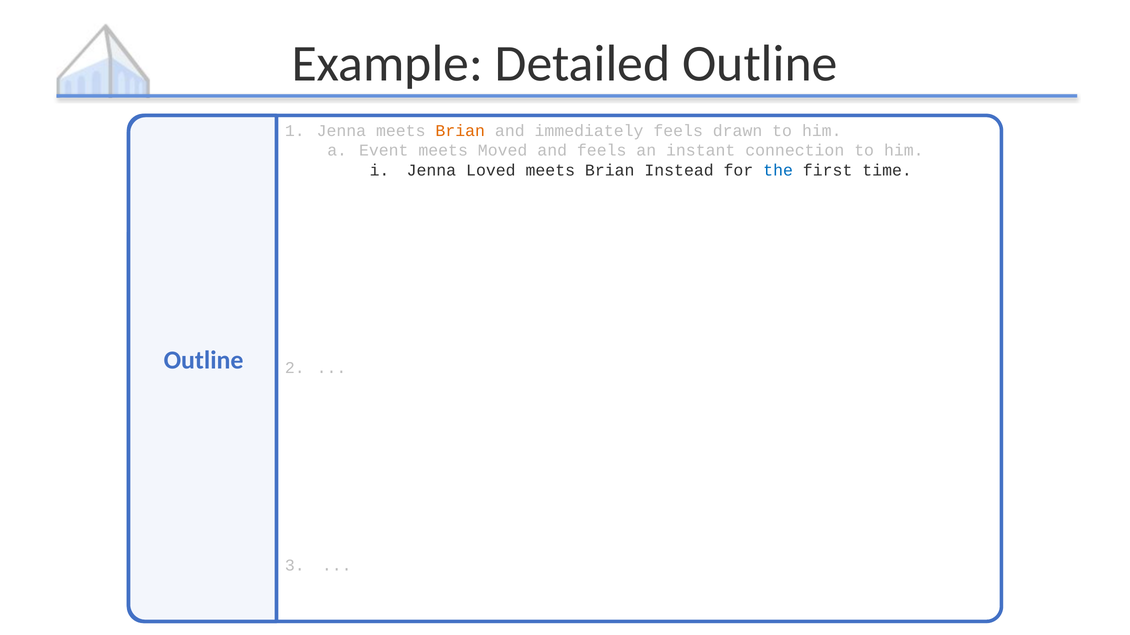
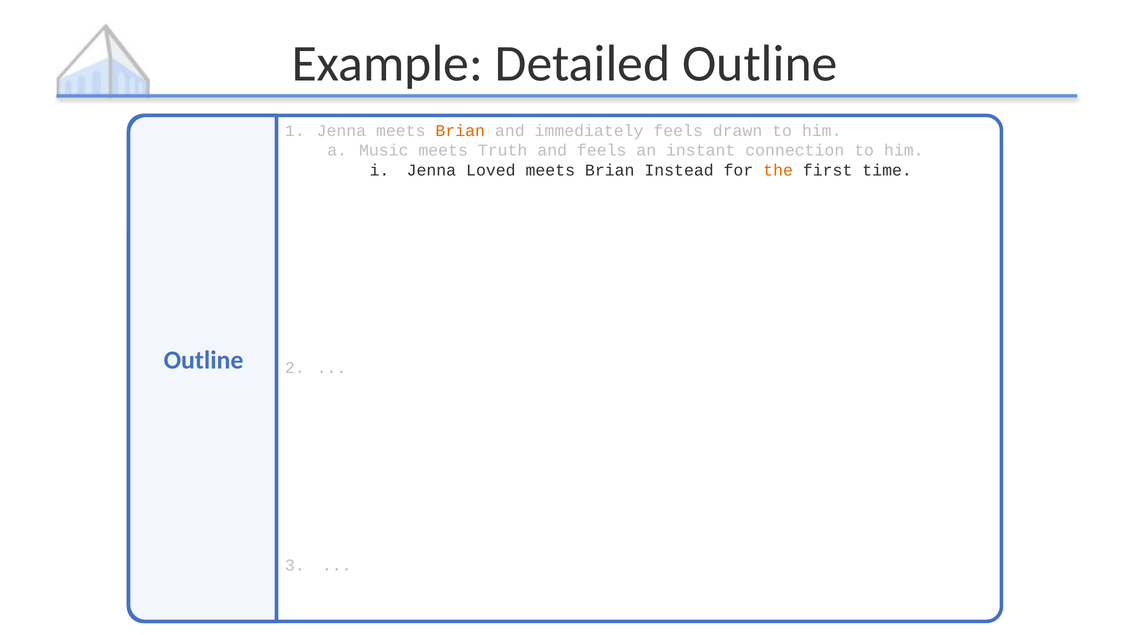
Event: Event -> Music (384, 151)
Moved: Moved -> Truth (503, 151)
the colour: blue -> orange (778, 170)
